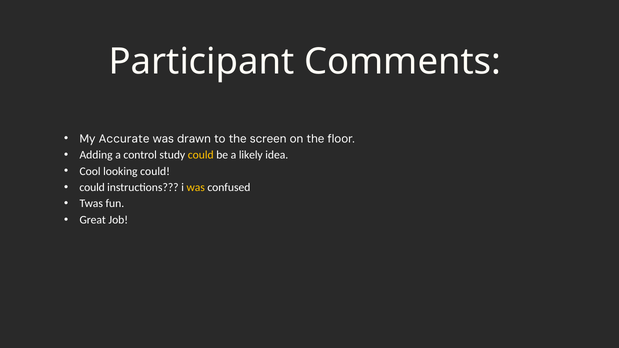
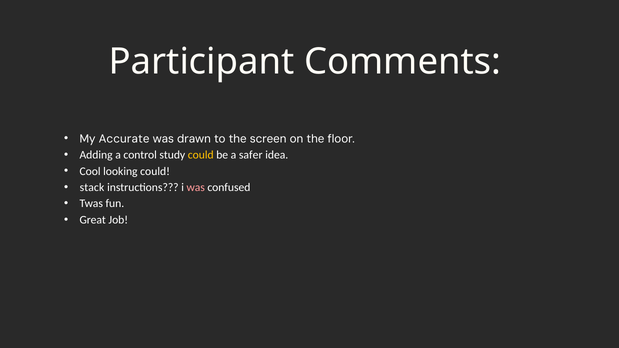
likely: likely -> safer (251, 155)
could: could -> stack (92, 188)
was colour: yellow -> pink (196, 188)
